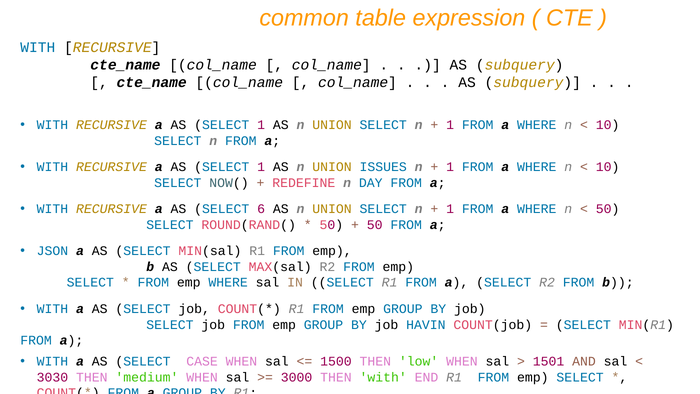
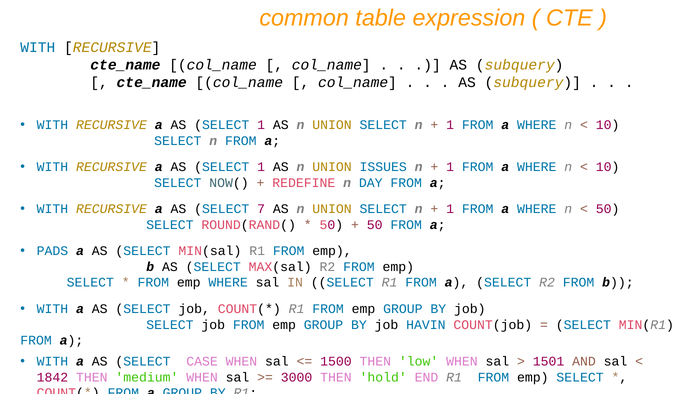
6: 6 -> 7 (261, 209)
JSON: JSON -> PADS (52, 251)
3030: 3030 -> 1842 (52, 377)
THEN with: with -> hold (383, 377)
